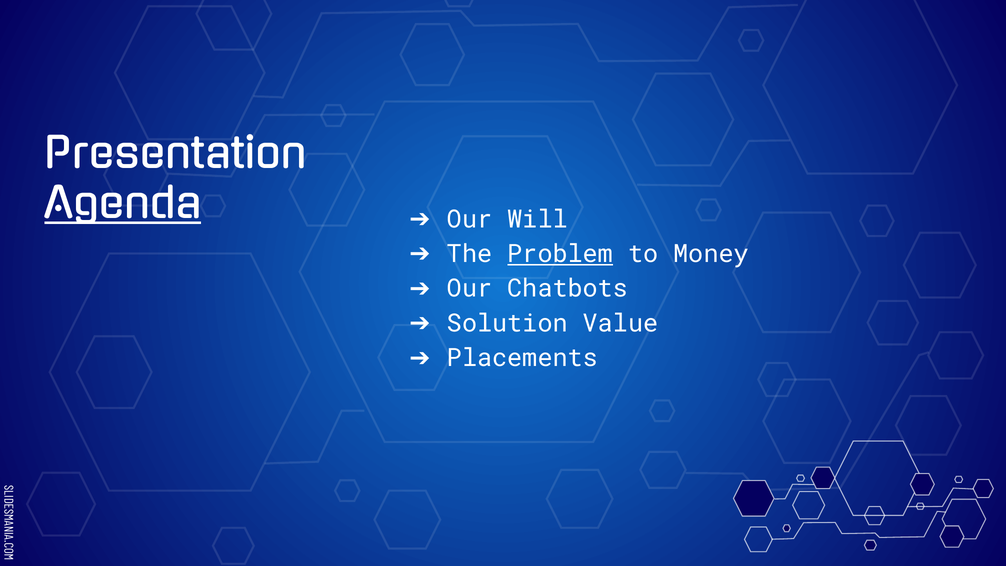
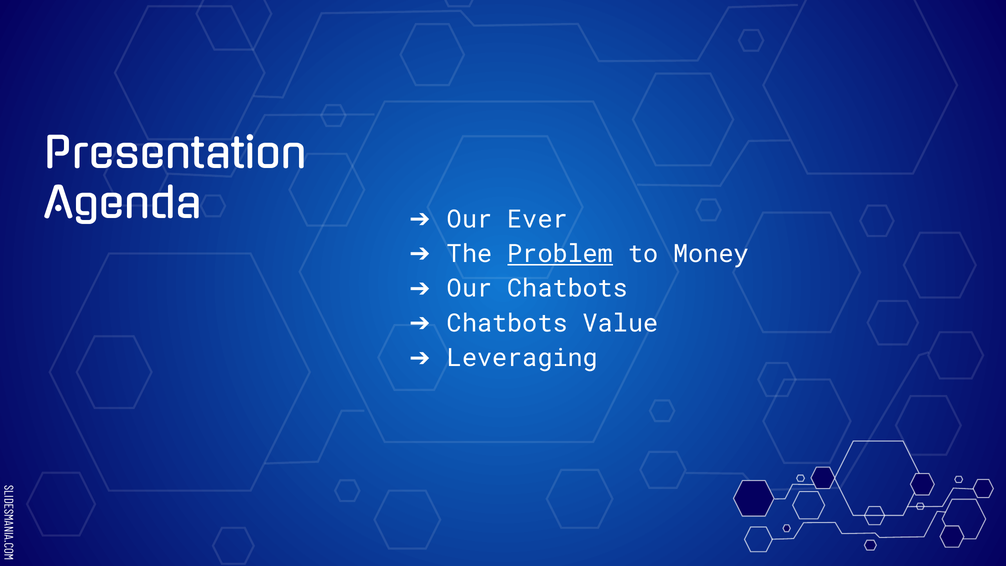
Agenda underline: present -> none (123, 204)
Will: Will -> Ever (538, 219)
Solution: Solution -> Chatbots (507, 323)
Placements: Placements -> Leveraging (522, 358)
